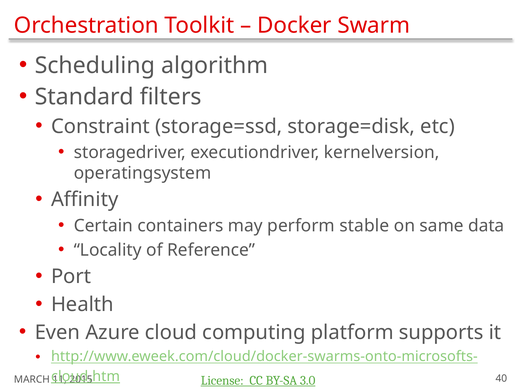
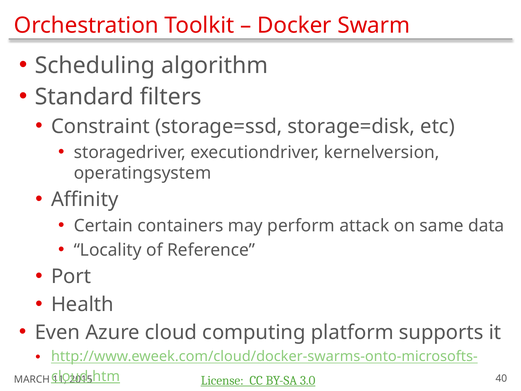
stable: stable -> attack (364, 225)
